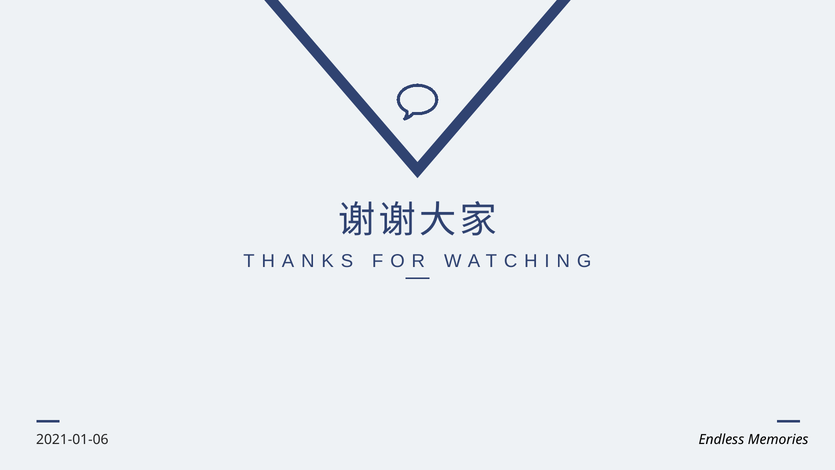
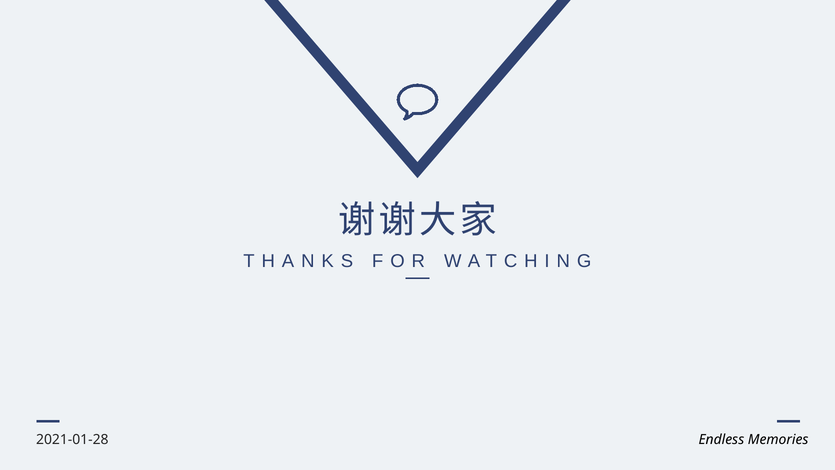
2021-01-06: 2021-01-06 -> 2021-01-28 (72, 440)
